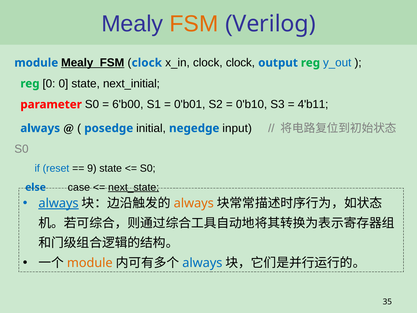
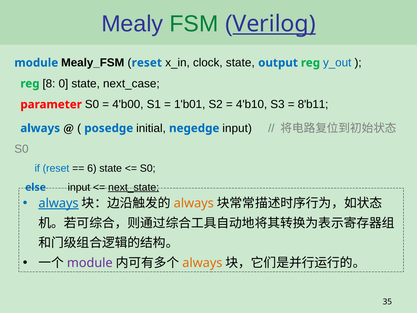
FSM colour: orange -> green (194, 24)
Verilog underline: none -> present (274, 24)
Mealy_FSM underline: present -> none (93, 63)
clock: clock -> reset (147, 63)
clock clock: clock -> state (240, 63)
reg 0: 0 -> 8 (49, 84)
next_initial: next_initial -> next_case (131, 84)
6'b00: 6'b00 -> 4'b00 (128, 104)
0'b01: 0'b01 -> 1'b01 (190, 104)
0'b10: 0'b10 -> 4'b10 (252, 104)
4'b11: 4'b11 -> 8'b11 (313, 104)
9: 9 -> 6 (92, 168)
else case: case -> input (79, 187)
module colour: orange -> purple (90, 263)
always colour: blue -> orange (202, 263)
